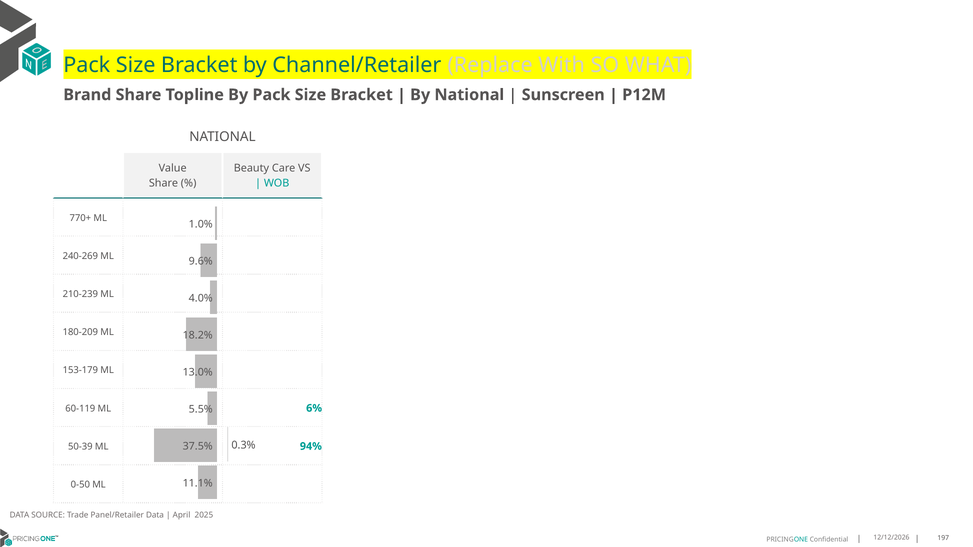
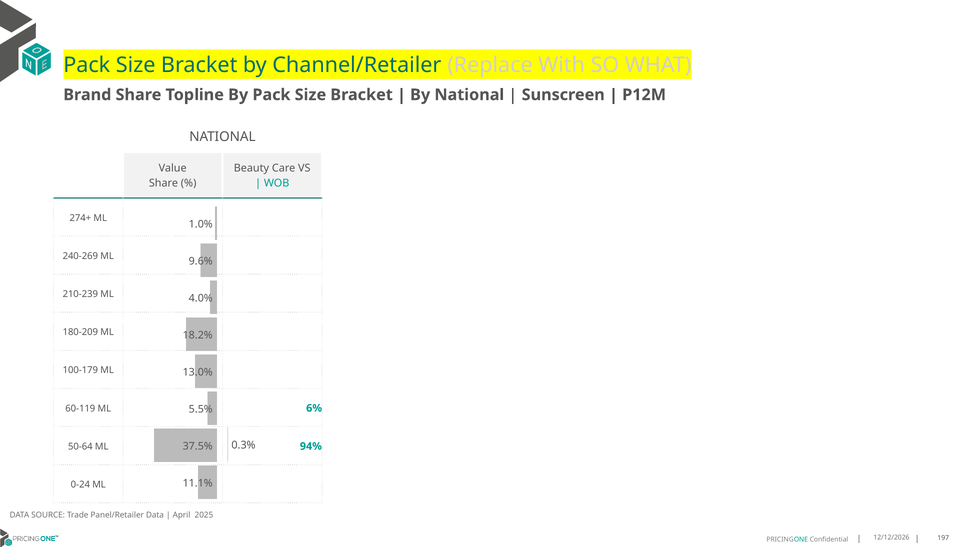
770+: 770+ -> 274+ (80, 218)
153-179: 153-179 -> 100-179 (80, 371)
50-39: 50-39 -> 50-64 (80, 447)
0-50: 0-50 -> 0-24 (80, 485)
